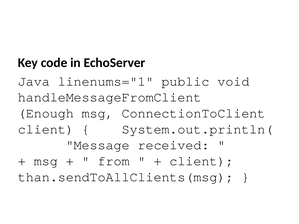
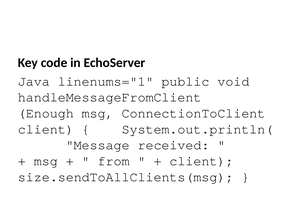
than.sendToAllClients(msg: than.sendToAllClients(msg -> size.sendToAllClients(msg (126, 177)
